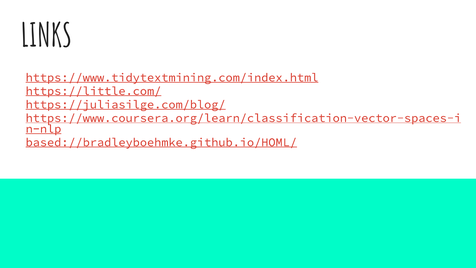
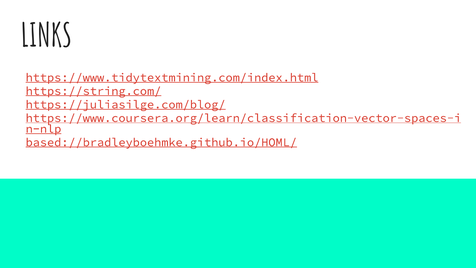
https://little.com/: https://little.com/ -> https://string.com/ (93, 91)
